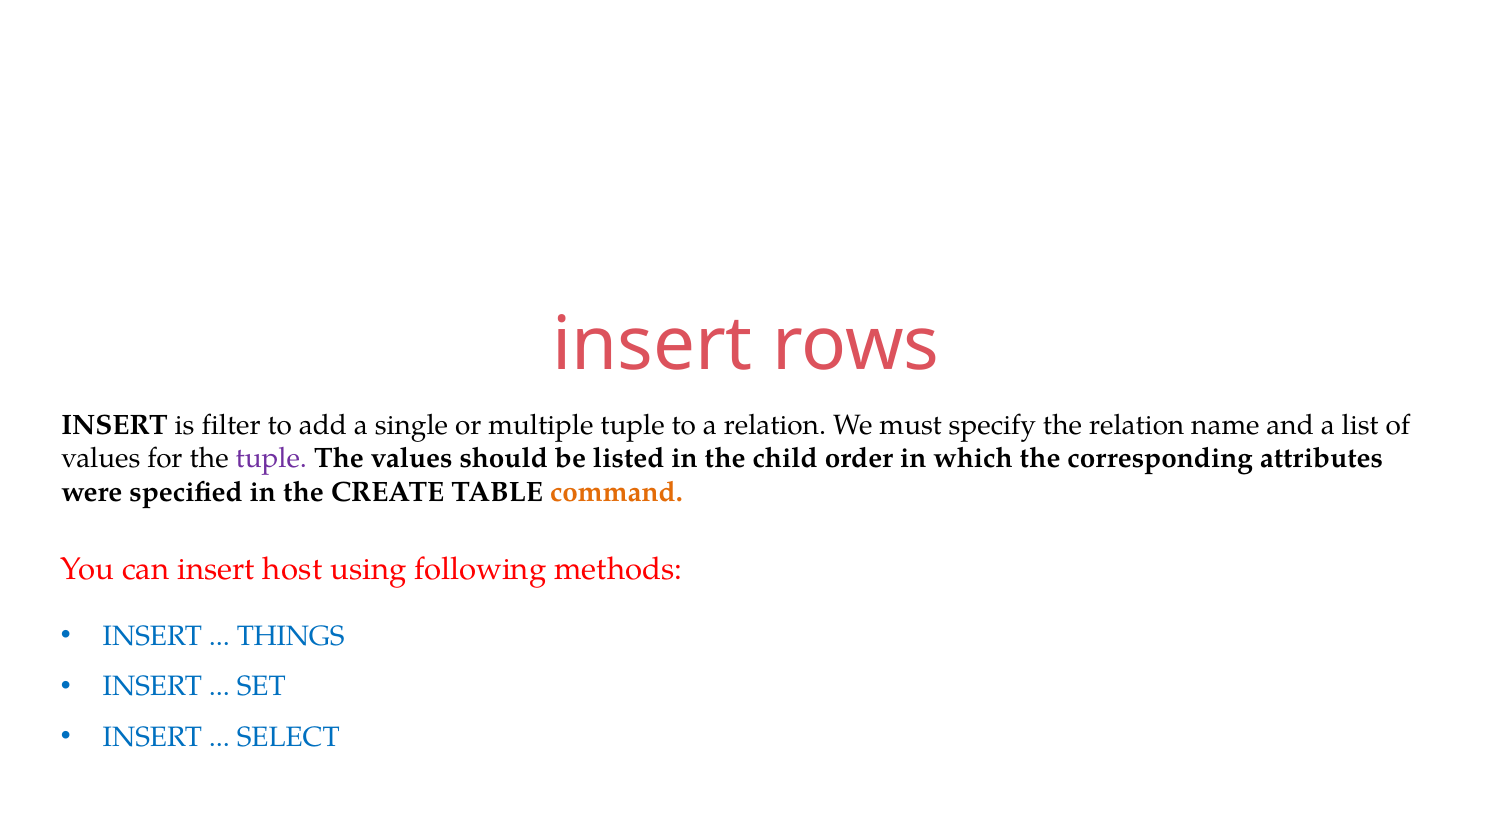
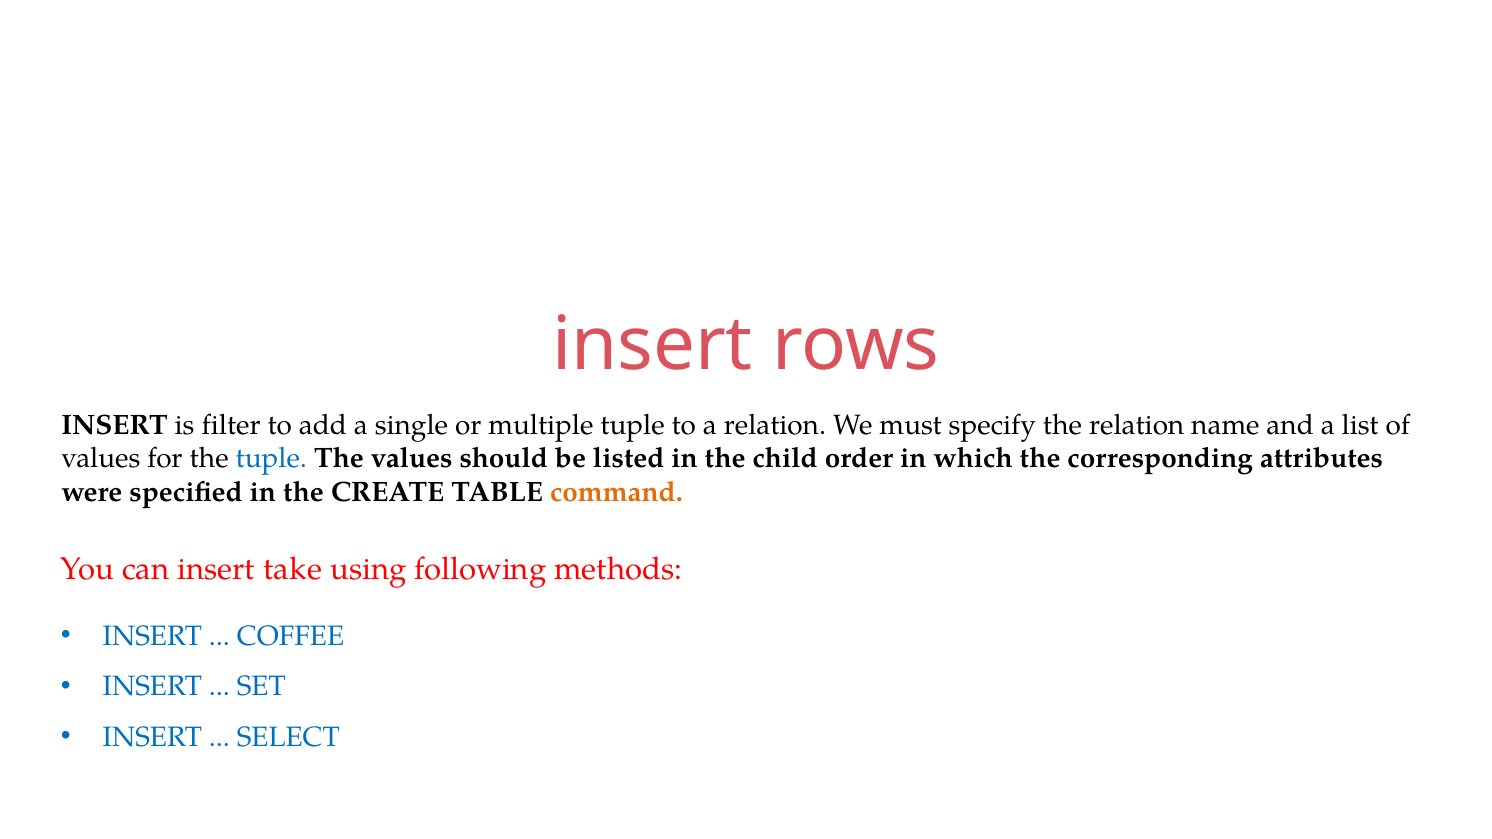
tuple colour: purple -> blue (271, 459)
host: host -> take (293, 569)
THINGS: THINGS -> COFFEE (291, 636)
